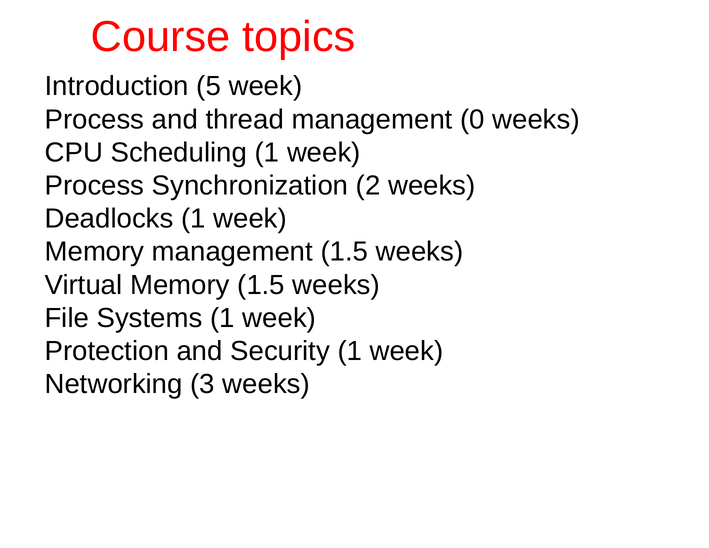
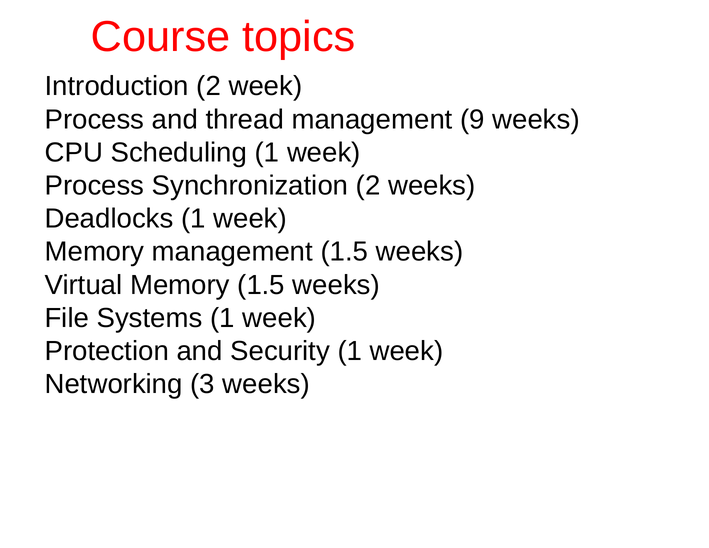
Introduction 5: 5 -> 2 (209, 86)
0: 0 -> 9 (472, 119)
